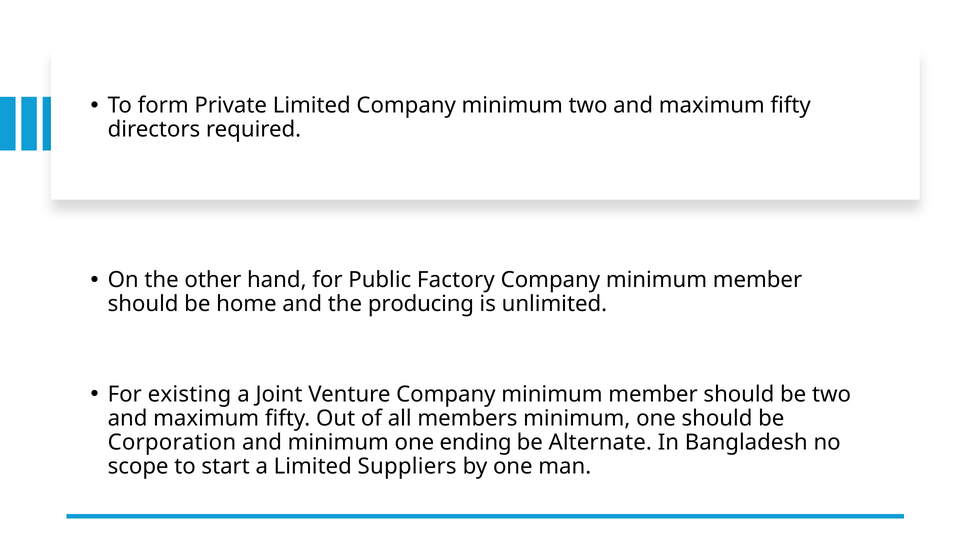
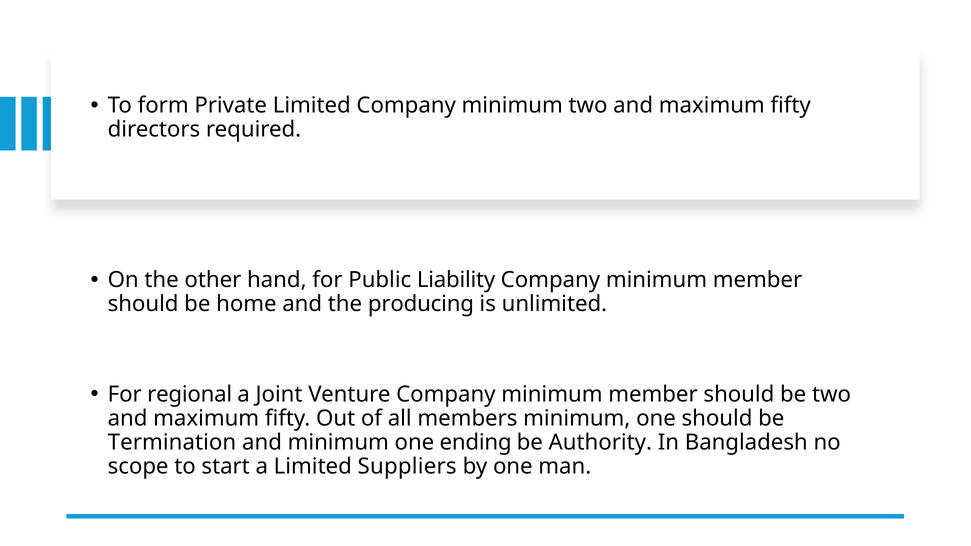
Factory: Factory -> Liability (456, 280)
existing: existing -> regional (190, 394)
Corporation: Corporation -> Termination (172, 442)
Alternate: Alternate -> Authority (600, 442)
